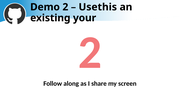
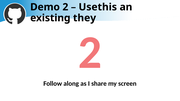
your: your -> they (85, 18)
